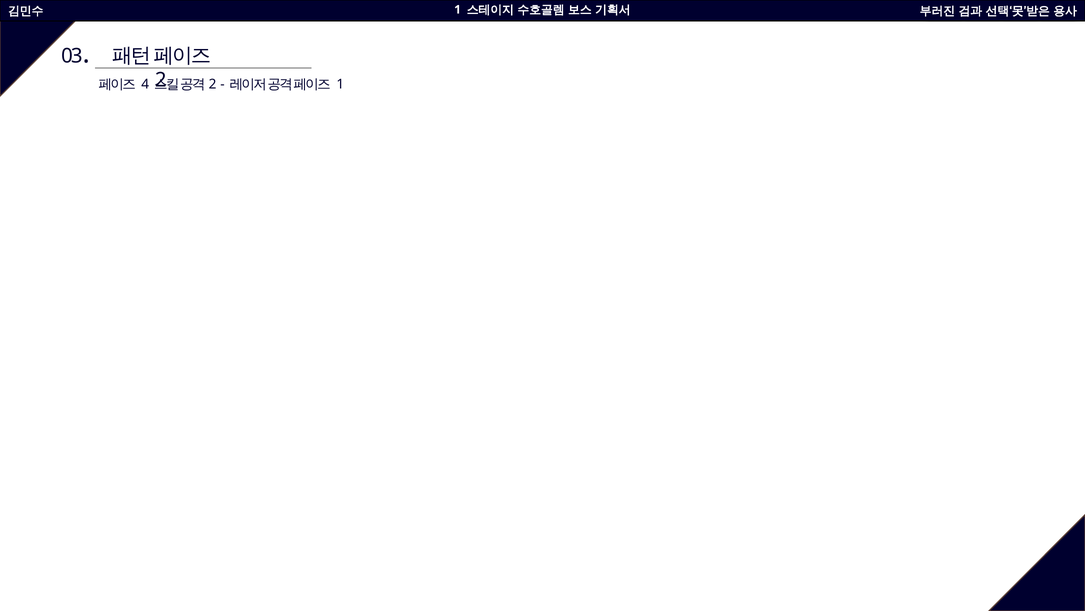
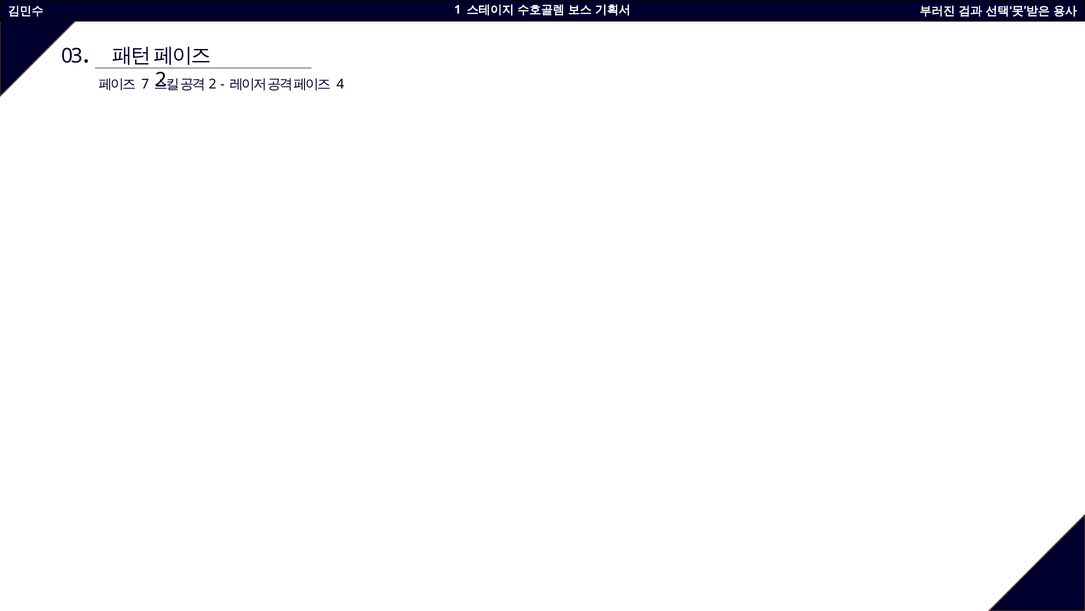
4: 4 -> 7 (145, 84)
1: 1 -> 4 (340, 84)
